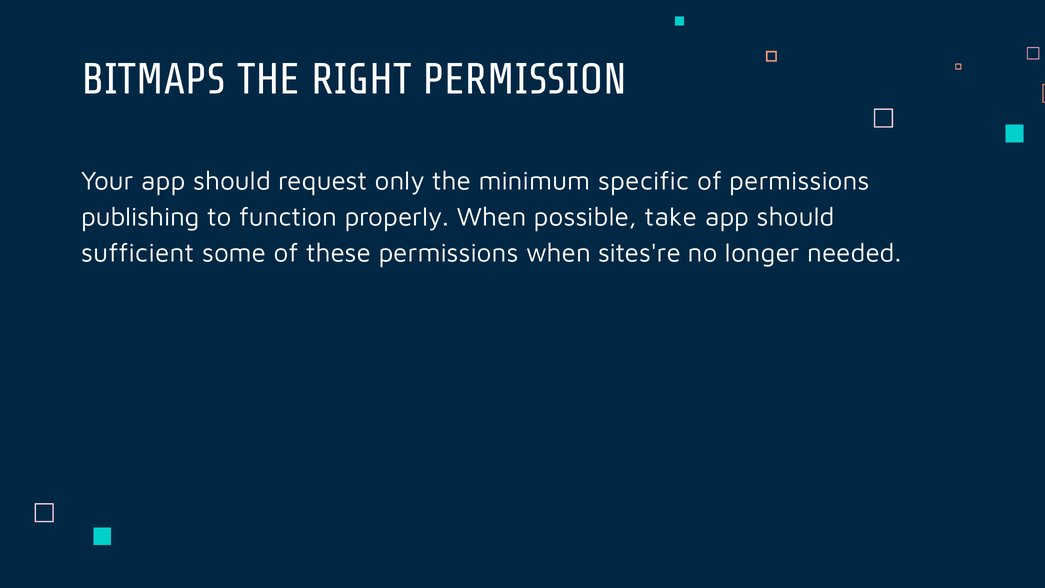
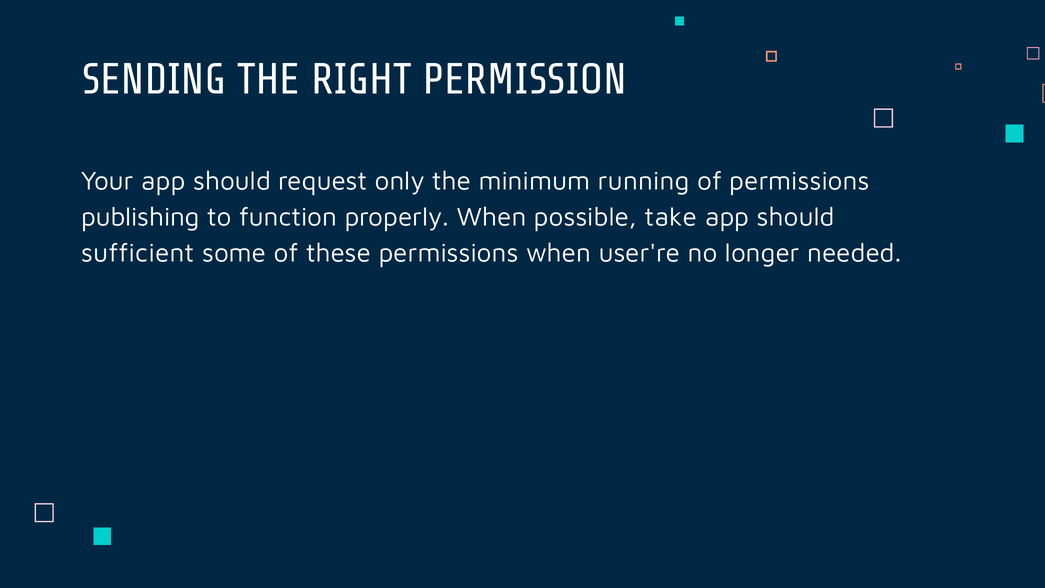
BITMAPS: BITMAPS -> SENDING (154, 80)
specific: specific -> running (644, 181)
sites're: sites're -> user're (639, 253)
